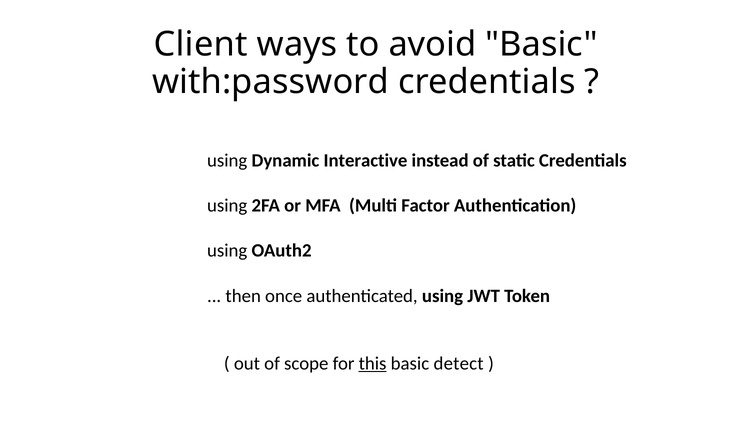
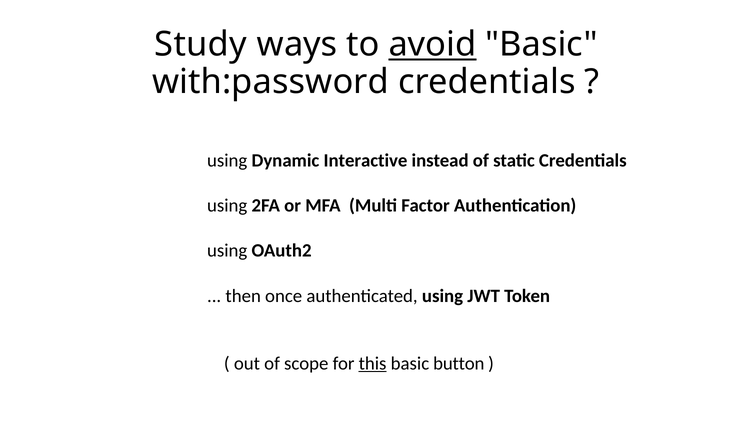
Client: Client -> Study (201, 45)
avoid underline: none -> present (433, 45)
detect: detect -> button (459, 363)
